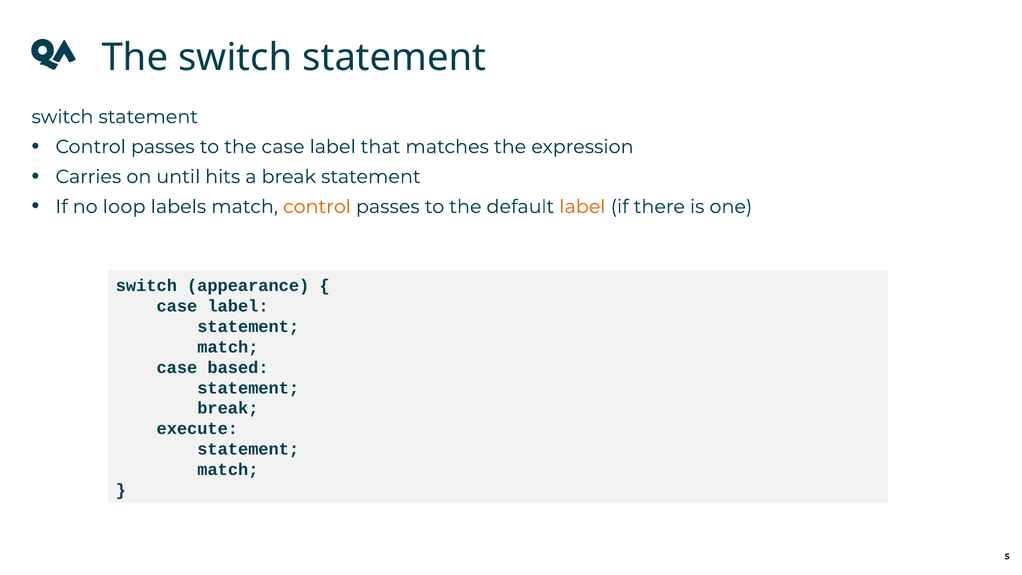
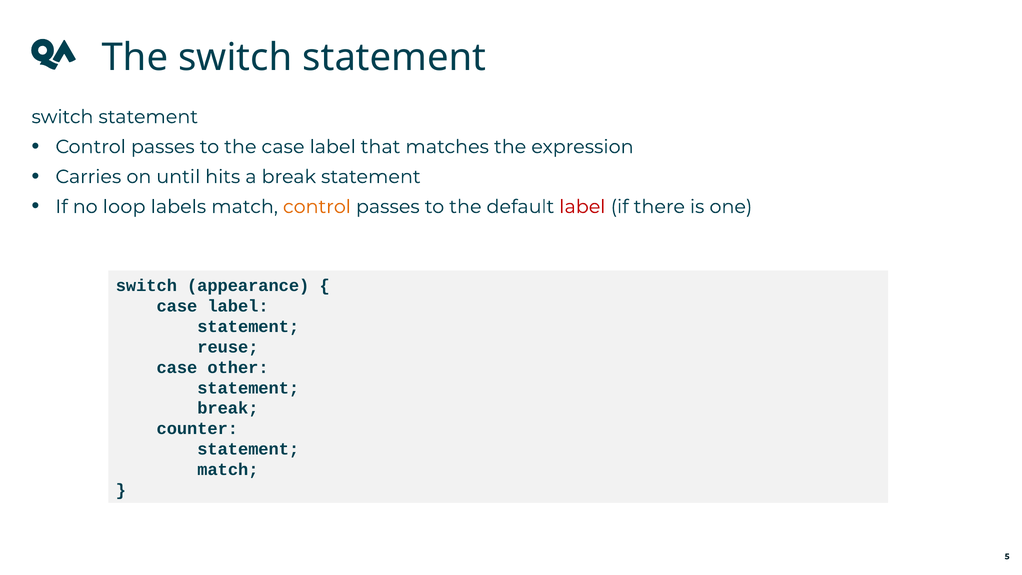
label colour: orange -> red (582, 207)
match: match -> reuse (228, 347)
based: based -> other (238, 367)
execute: execute -> counter (197, 429)
